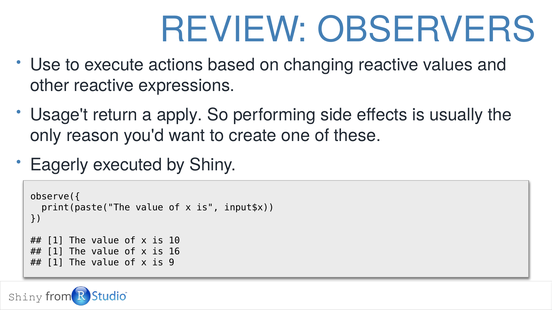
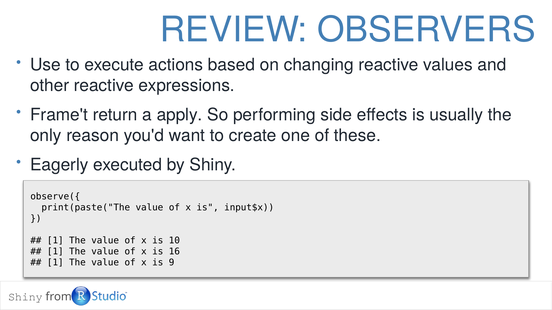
Usage't: Usage't -> Frame't (59, 115)
